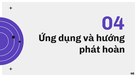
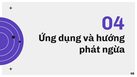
hoàn: hoàn -> ngừa (114, 49)
